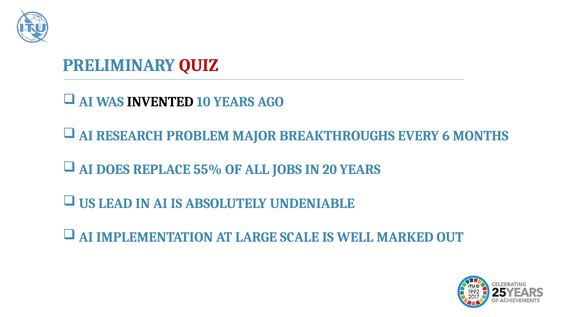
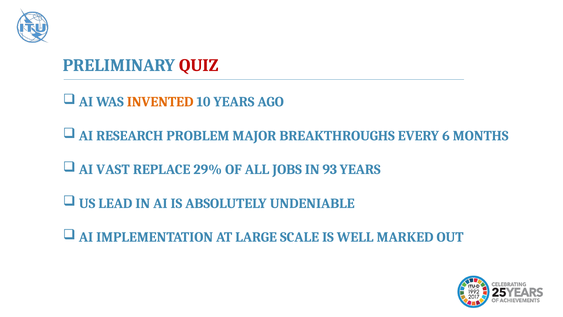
INVENTED colour: black -> orange (160, 102)
DOES: DOES -> VAST (113, 169)
55%: 55% -> 29% (208, 169)
20: 20 -> 93 (330, 169)
